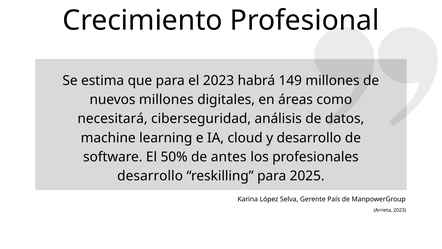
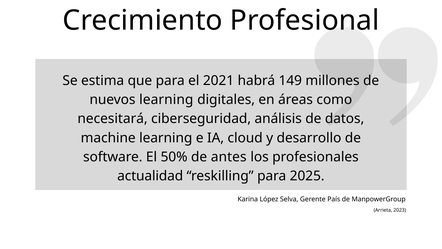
el 2023: 2023 -> 2021 (219, 80)
nuevos millones: millones -> learning (166, 100)
desarrollo: desarrollo -> actualidad (150, 176)
